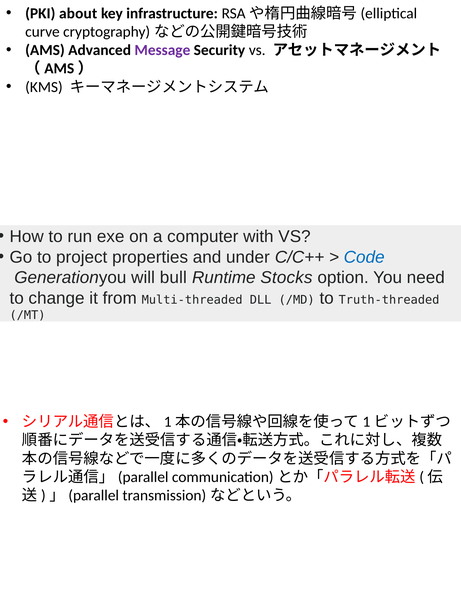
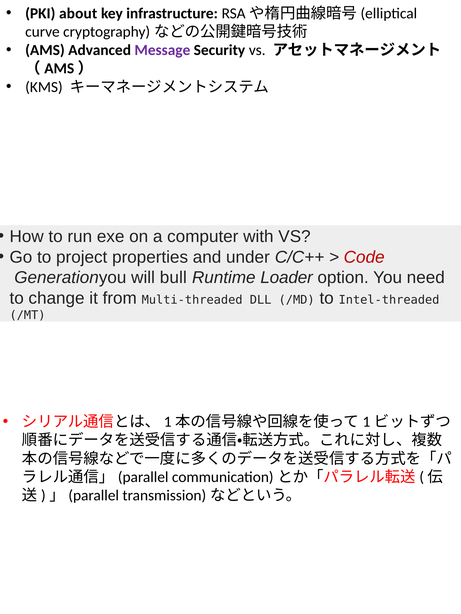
Code colour: blue -> red (364, 257)
Stocks: Stocks -> Loader (287, 278)
Truth-threaded: Truth-threaded -> Intel-threaded (389, 300)
